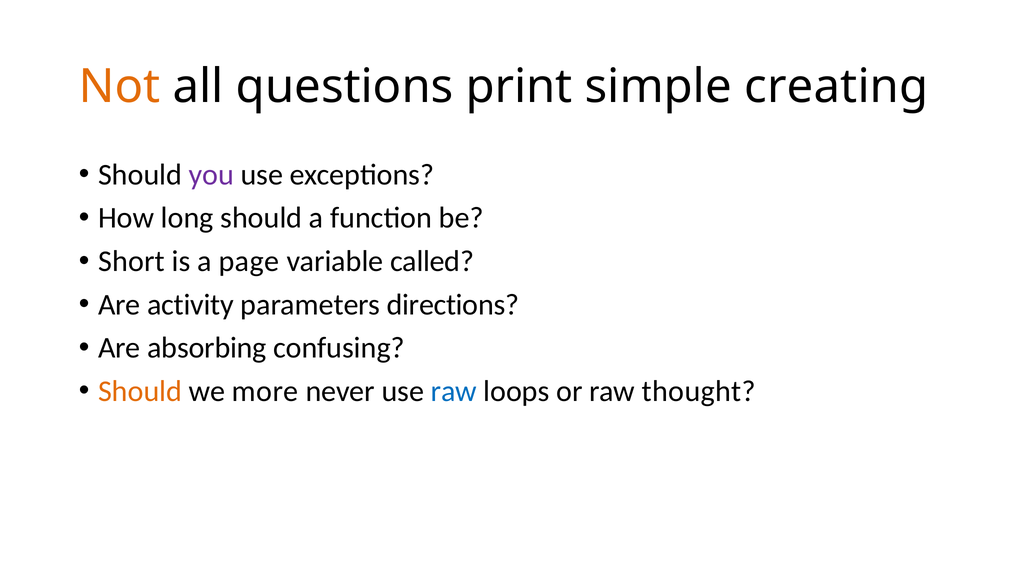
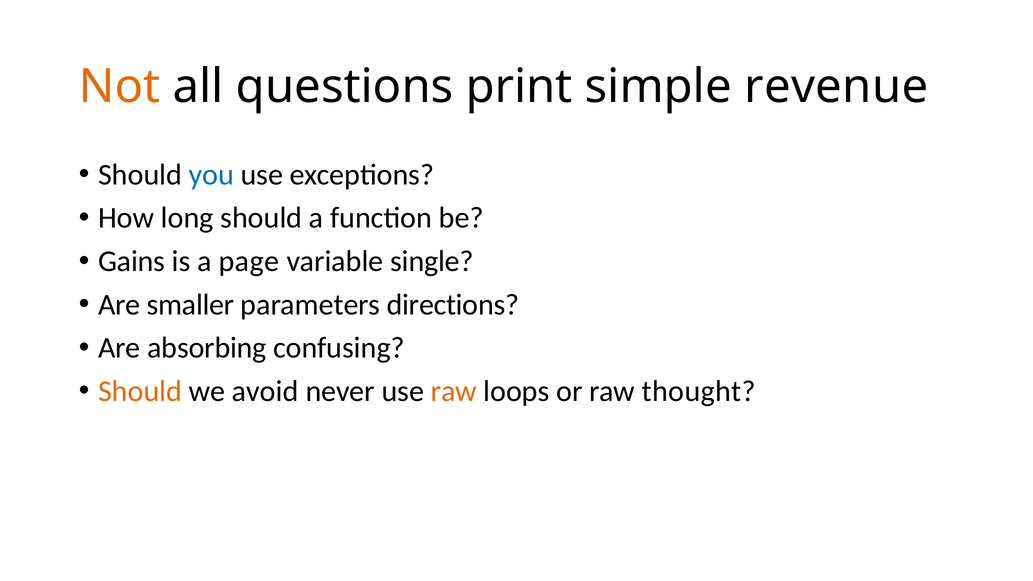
creating: creating -> revenue (836, 87)
you colour: purple -> blue (211, 175)
Short: Short -> Gains (132, 261)
called: called -> single (432, 261)
activity: activity -> smaller (191, 305)
more: more -> avoid (265, 391)
raw colour: blue -> orange (454, 391)
